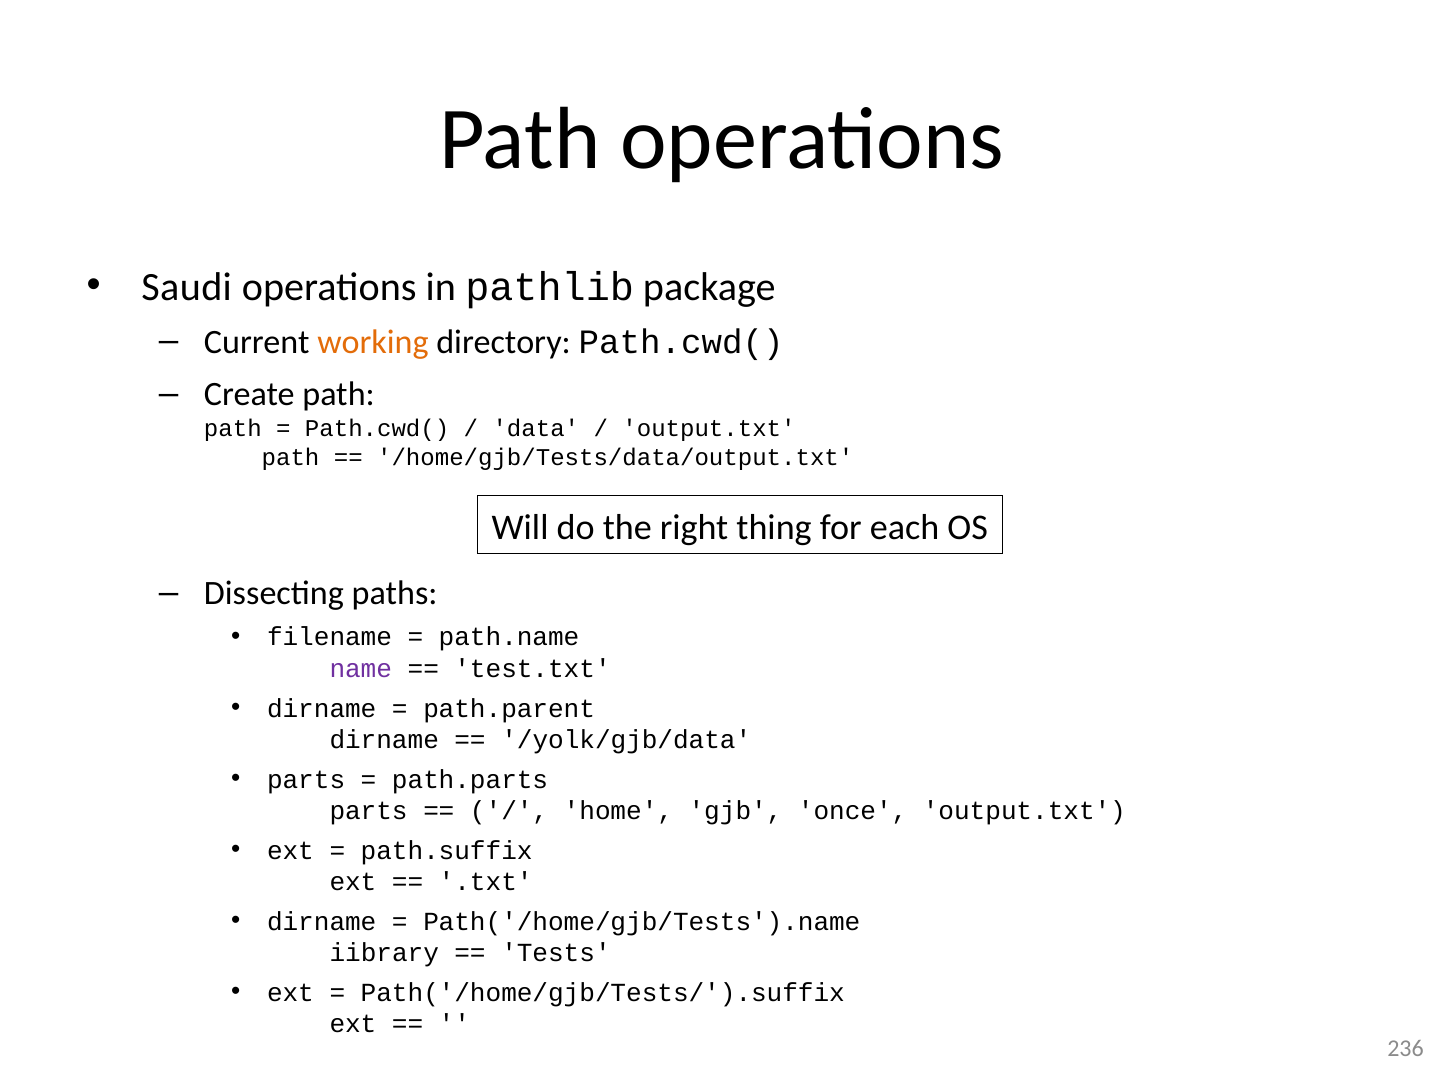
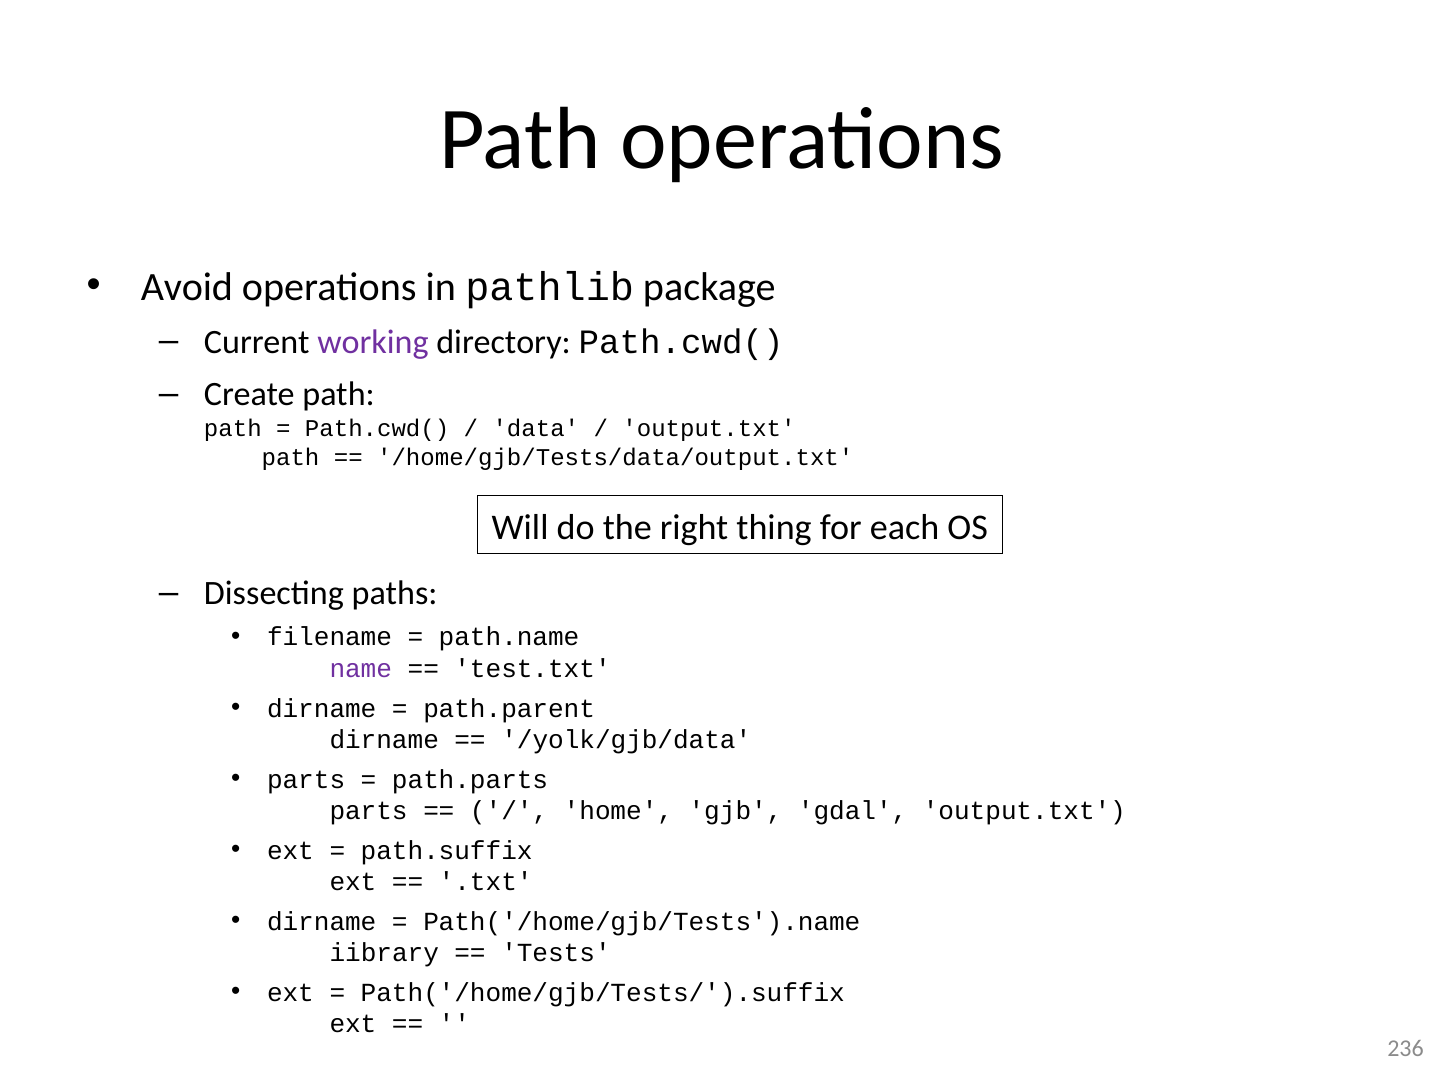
Saudi: Saudi -> Avoid (187, 287)
working colour: orange -> purple (373, 342)
once: once -> gdal (853, 811)
